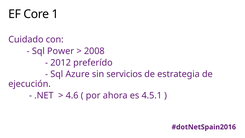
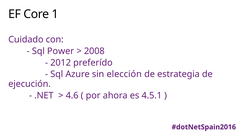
servicios: servicios -> elección (124, 74)
